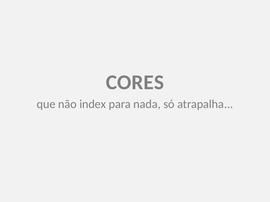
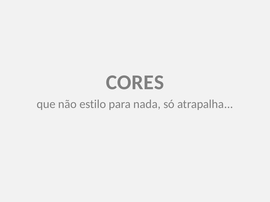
index: index -> estilo (93, 104)
